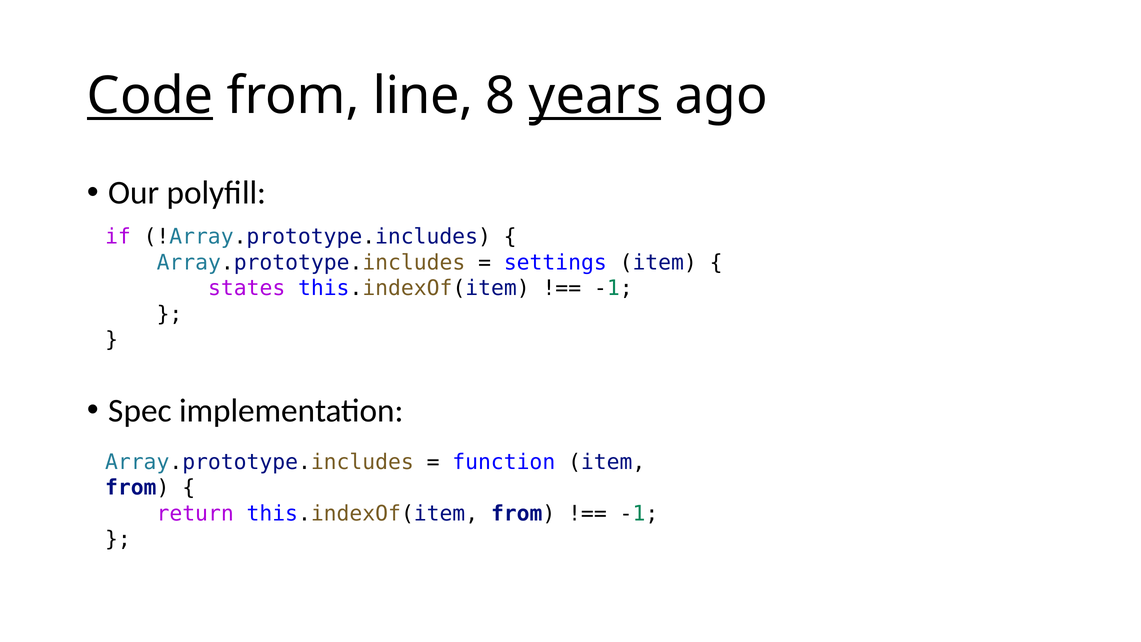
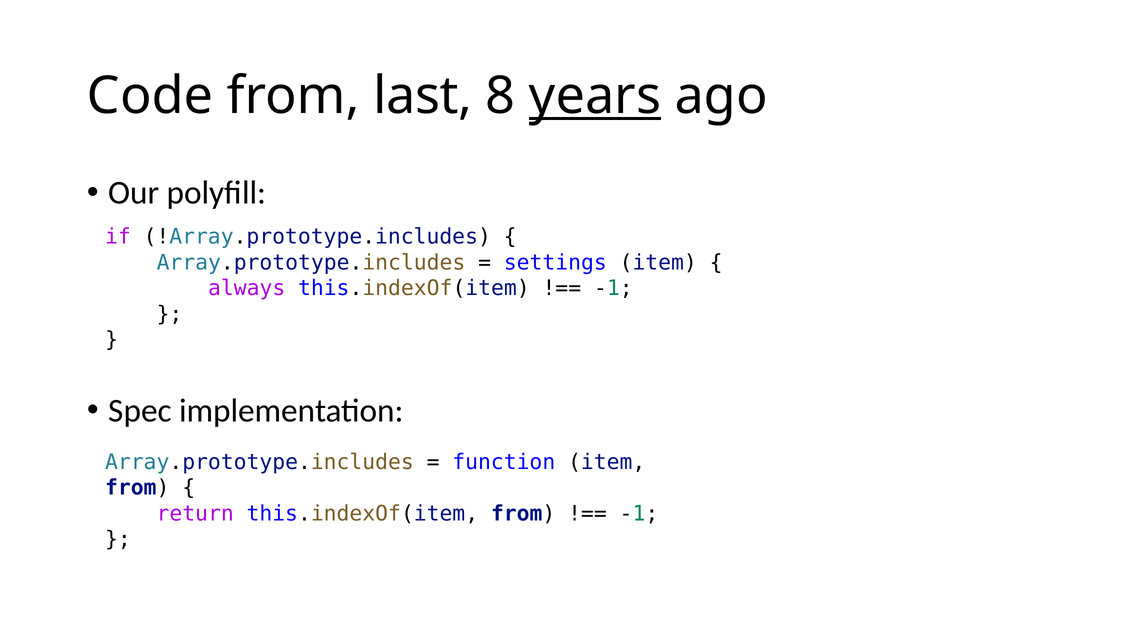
Code underline: present -> none (150, 96)
line: line -> last (423, 96)
states: states -> always (247, 288)
